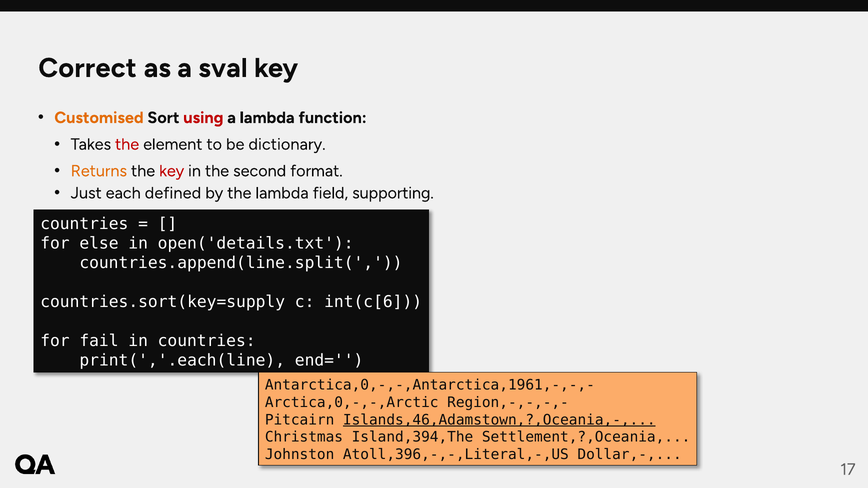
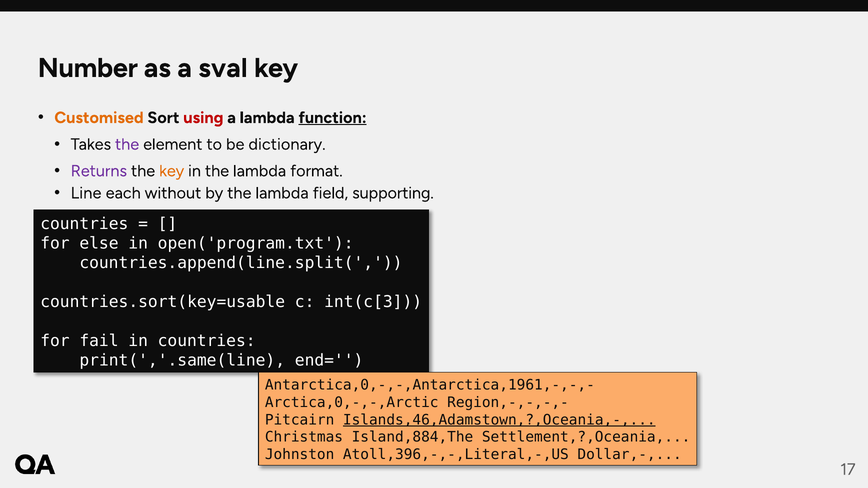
Correct: Correct -> Number (88, 68)
function underline: none -> present (333, 118)
the colour: red -> purple (127, 144)
Returns colour: orange -> purple (99, 171)
key colour: red -> orange (172, 171)
in the second: second -> lambda (260, 171)
Just: Just -> Line (86, 193)
defined: defined -> without (173, 193)
open('details.txt: open('details.txt -> open('program.txt (256, 243)
countries.sort(key=supply: countries.sort(key=supply -> countries.sort(key=usable (163, 302)
int(c[6: int(c[6 -> int(c[3 (373, 302)
print(','.each(line: print(','.each(line -> print(','.same(line (182, 361)
Island,394,The: Island,394,The -> Island,884,The (412, 437)
